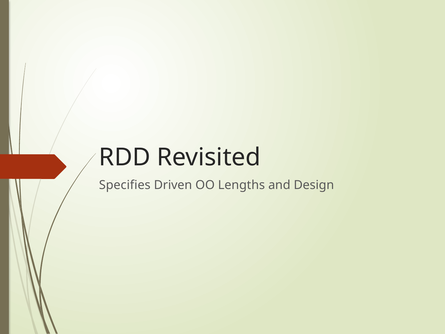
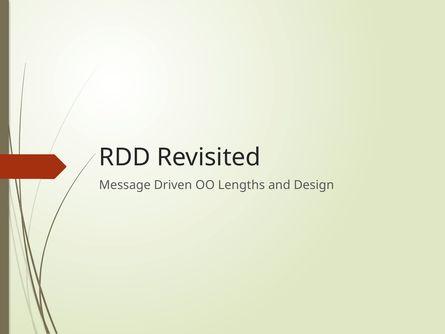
Specifies: Specifies -> Message (125, 185)
